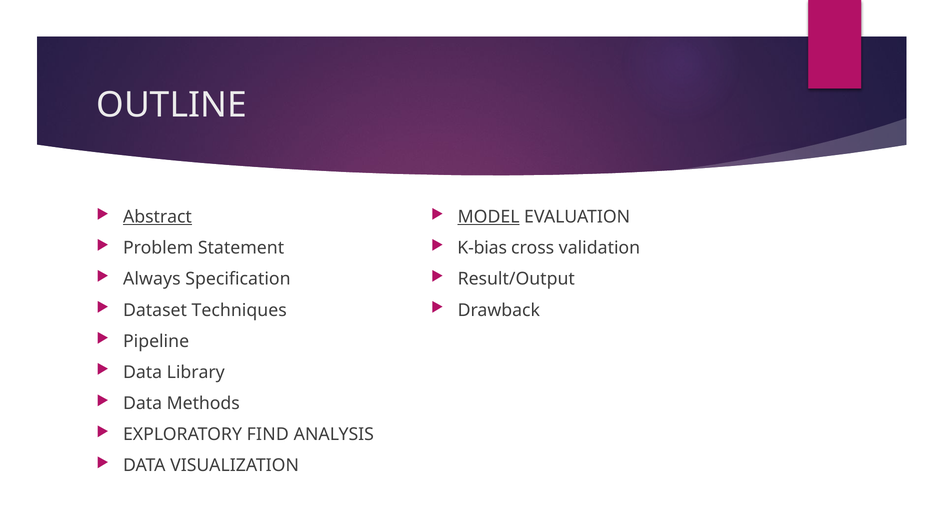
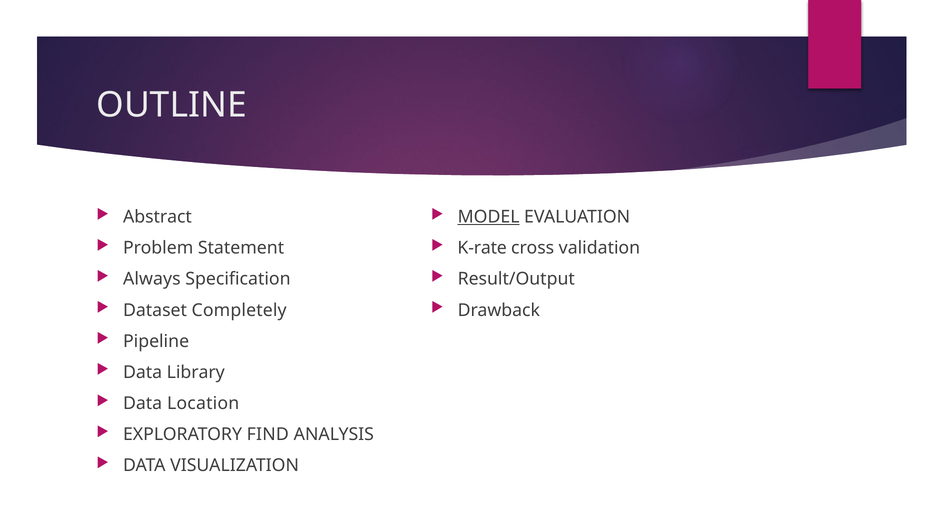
Abstract underline: present -> none (157, 217)
K-bias: K-bias -> K-rate (482, 248)
Techniques: Techniques -> Completely (239, 310)
Methods: Methods -> Location (203, 403)
